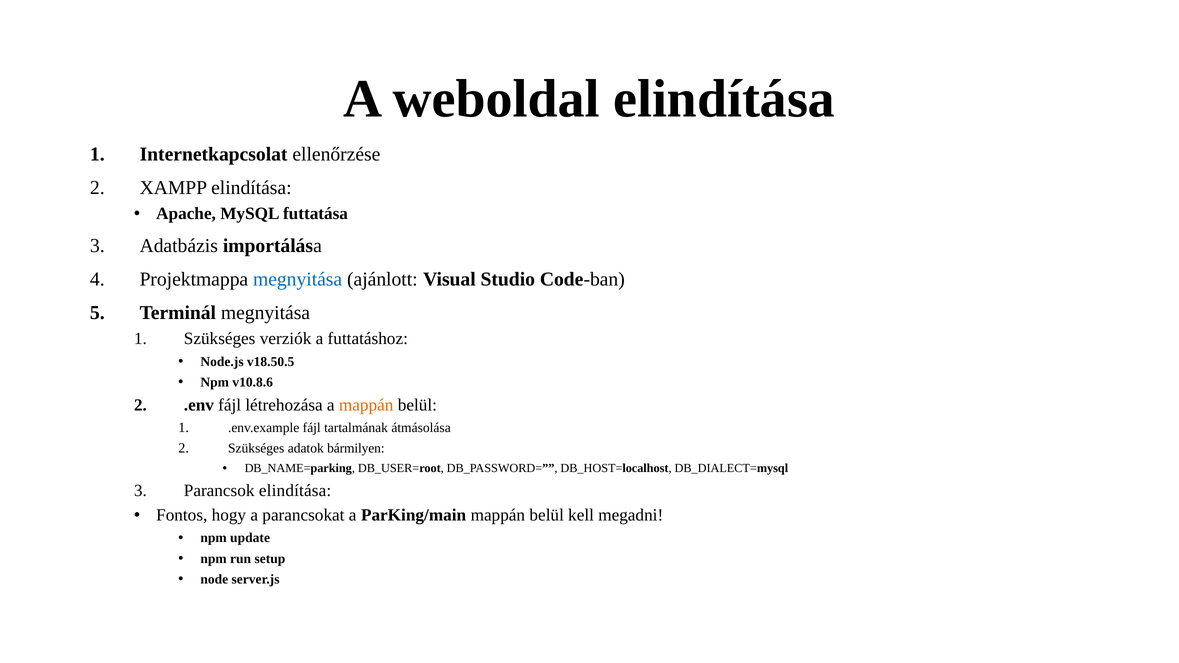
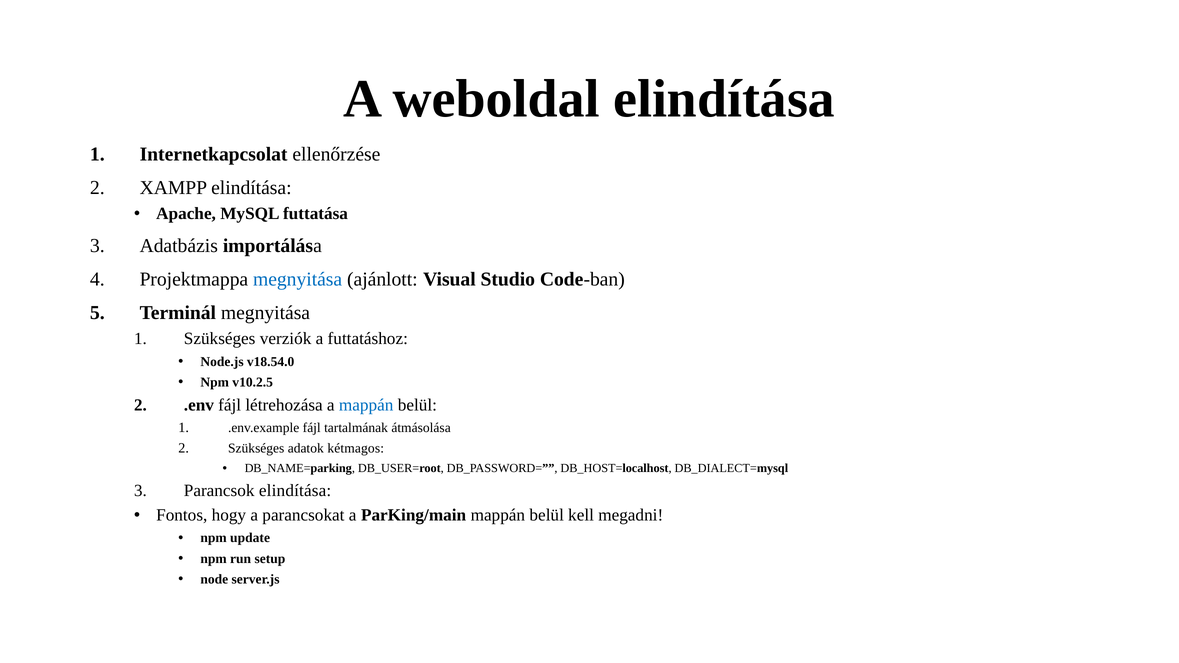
v18.50.5: v18.50.5 -> v18.54.0 (271, 362)
v10.8.6: v10.8.6 -> v10.2.5 (253, 382)
mappán colour: orange -> blue (366, 405)
bármilyen: bármilyen -> kétmagos (356, 449)
